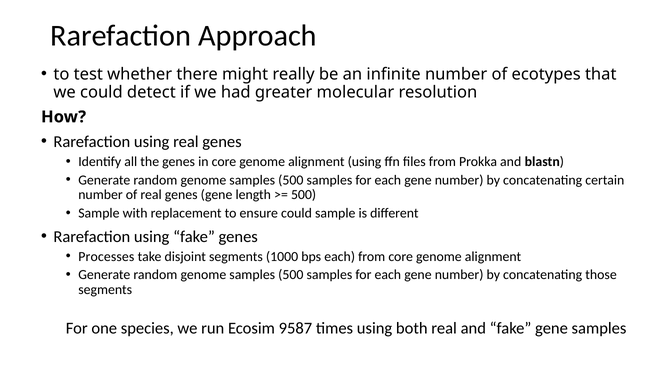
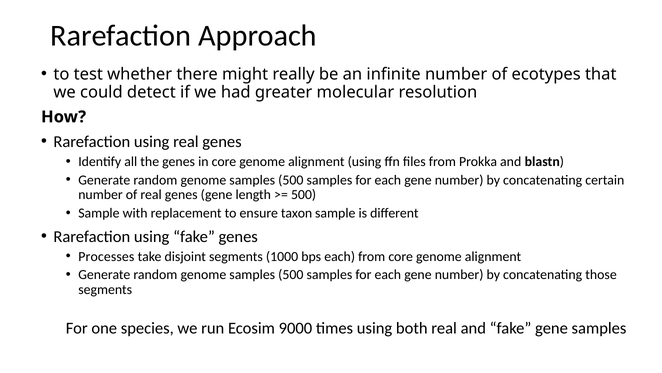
ensure could: could -> taxon (297, 213)
9587: 9587 -> 9000 (295, 327)
